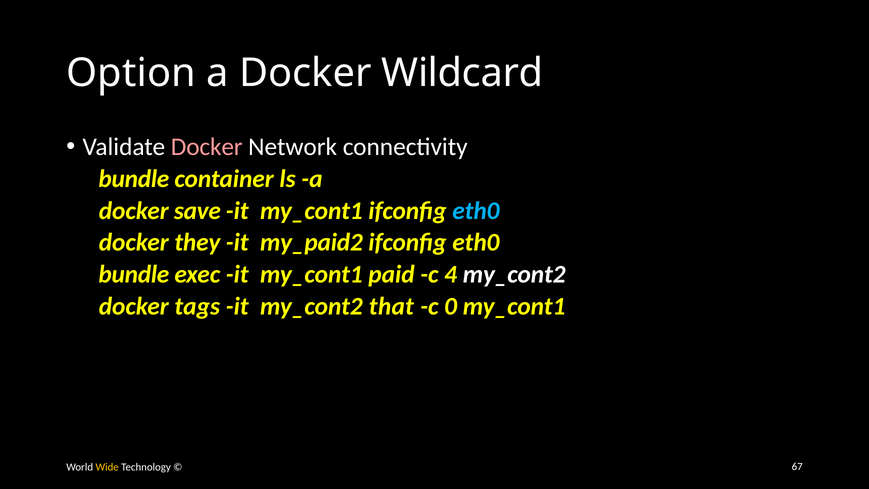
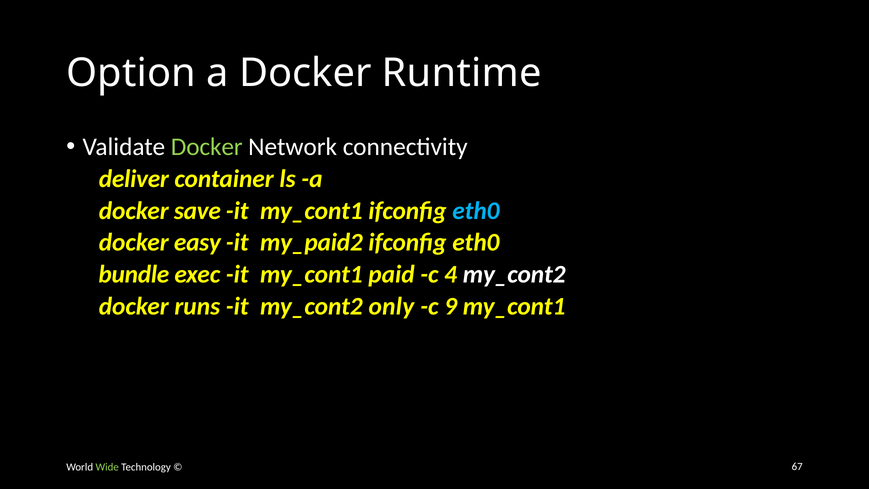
Wildcard: Wildcard -> Runtime (462, 73)
Docker colour: pink -> light green (207, 147)
bundle: bundle -> deliver (134, 179)
they: they -> easy (197, 242)
tags: tags -> runs (197, 306)
that: that -> only (391, 306)
0: 0 -> 9 (451, 306)
Wide colour: yellow -> light green (107, 467)
